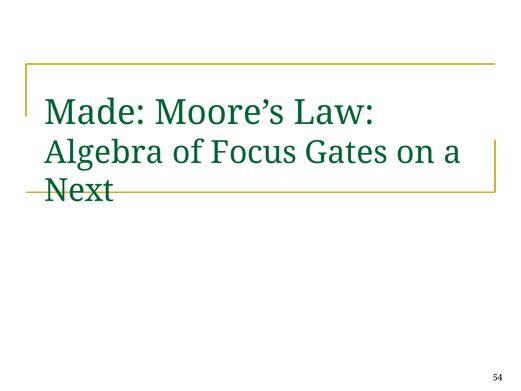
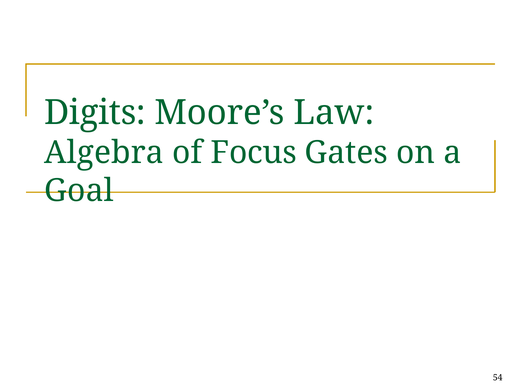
Made: Made -> Digits (95, 113)
Next: Next -> Goal (79, 191)
